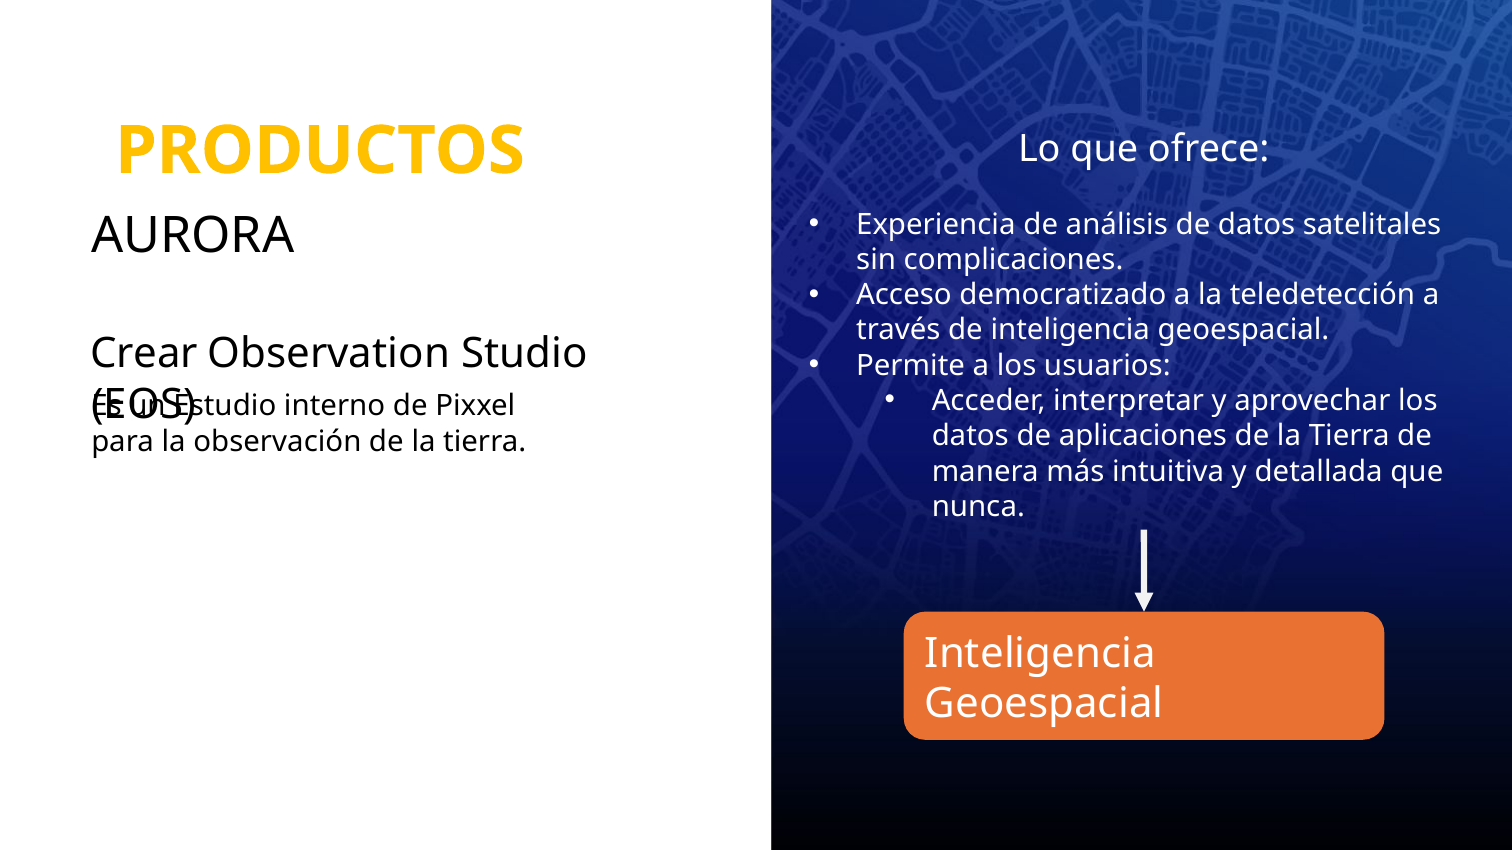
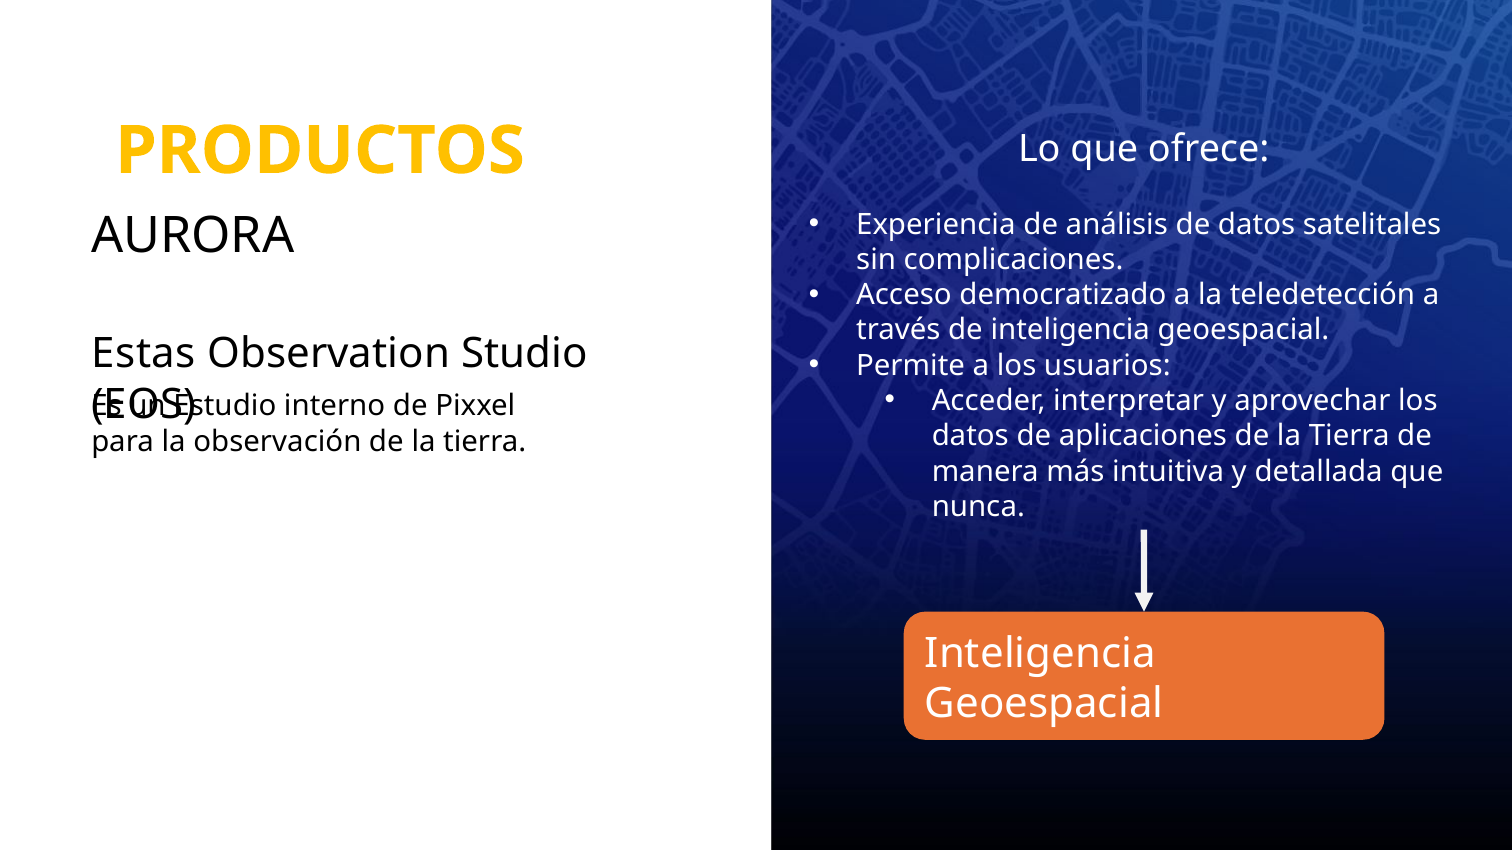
Crear: Crear -> Estas (144, 354)
